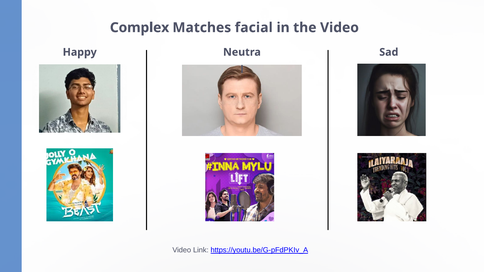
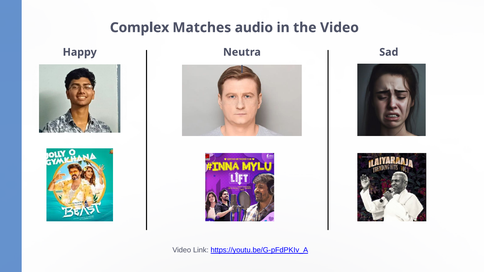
facial: facial -> audio (254, 28)
